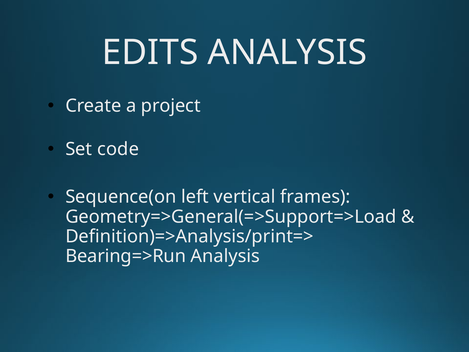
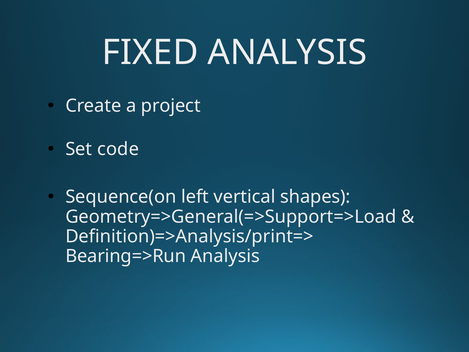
EDITS: EDITS -> FIXED (150, 53)
frames: frames -> shapes (315, 197)
